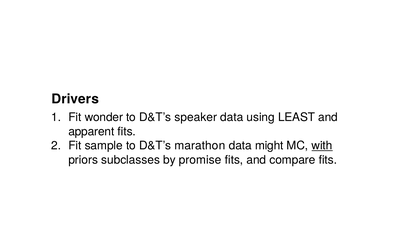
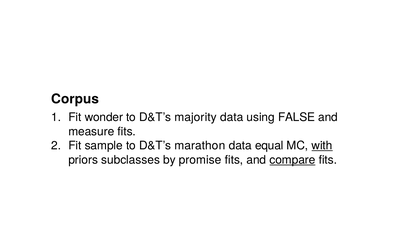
Drivers: Drivers -> Corpus (75, 99)
speaker: speaker -> majority (196, 117)
LEAST: LEAST -> FALSE (297, 117)
apparent: apparent -> measure (91, 132)
might: might -> equal (269, 146)
compare underline: none -> present (292, 160)
